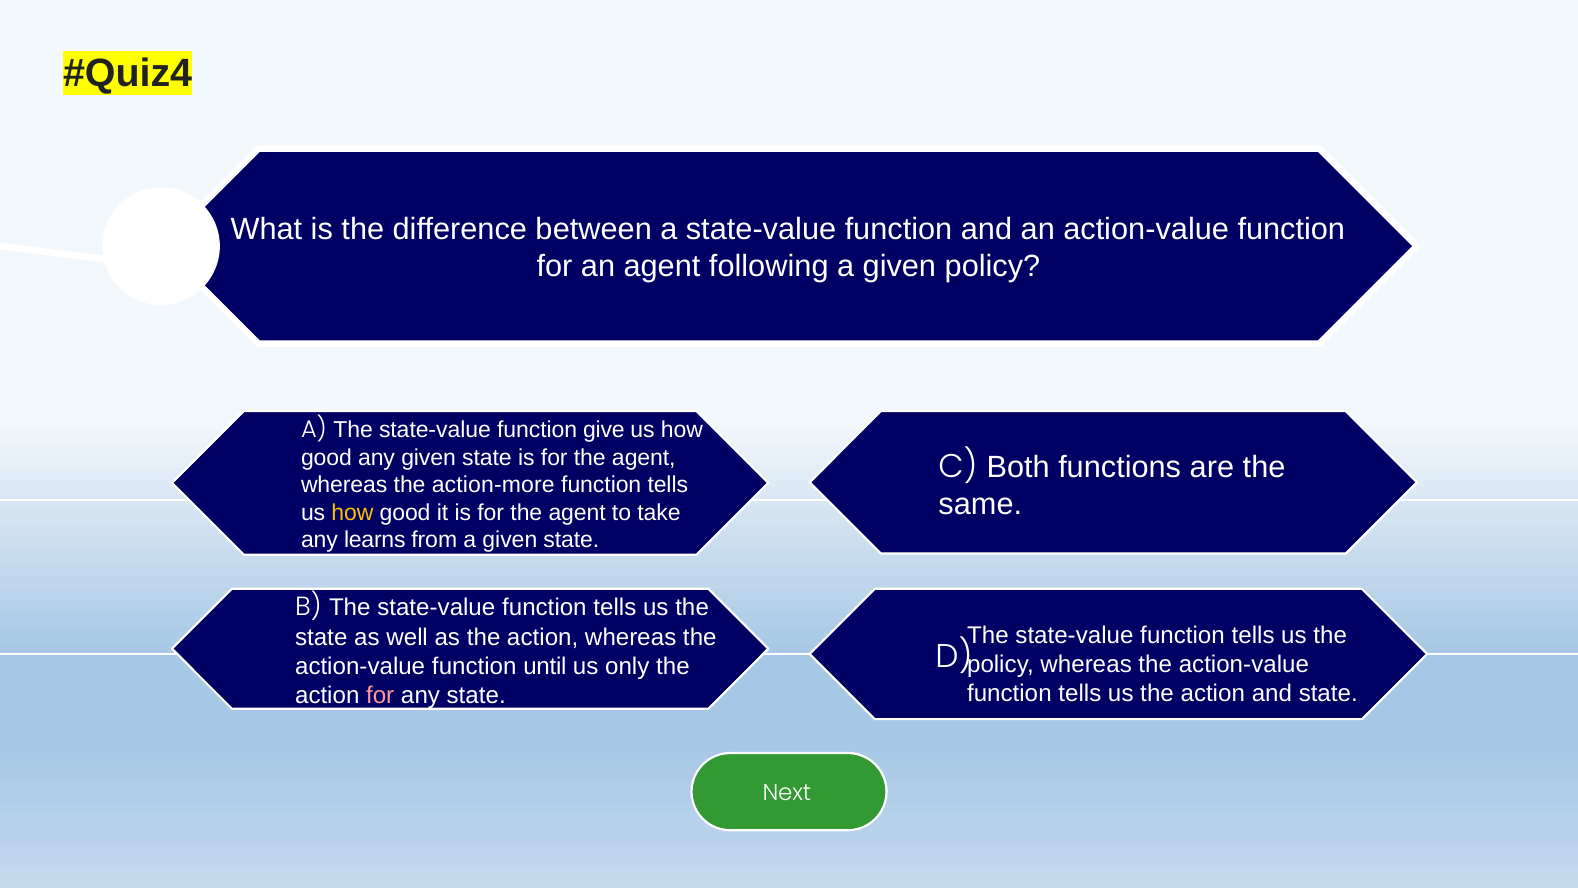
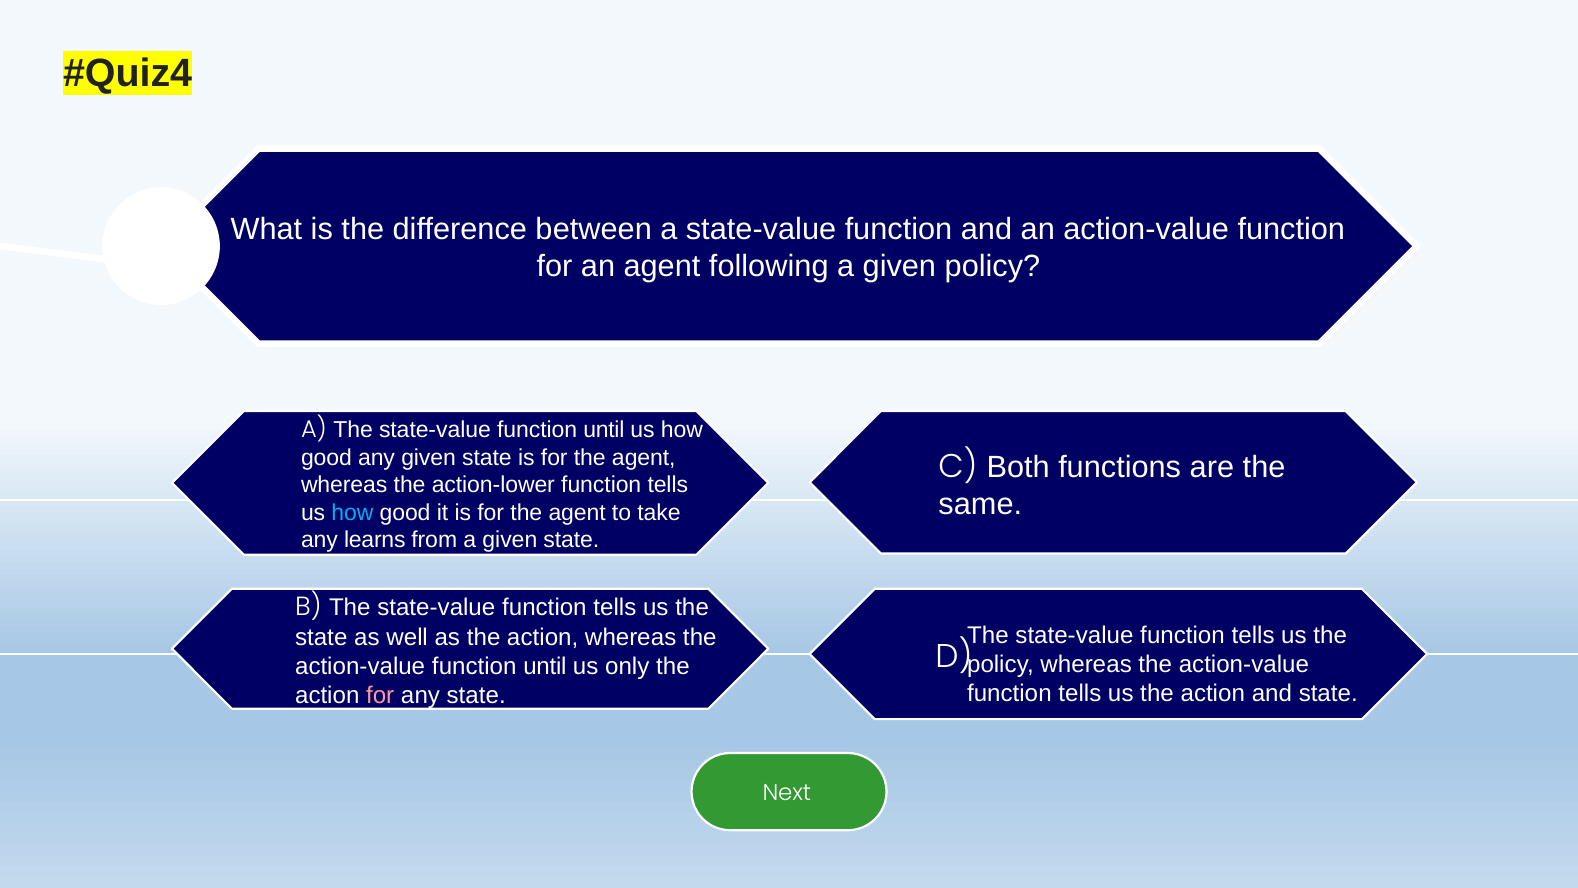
state-value function give: give -> until (604, 430)
action-more: action-more -> action-lower (493, 485)
how colour: yellow -> light blue (352, 513)
